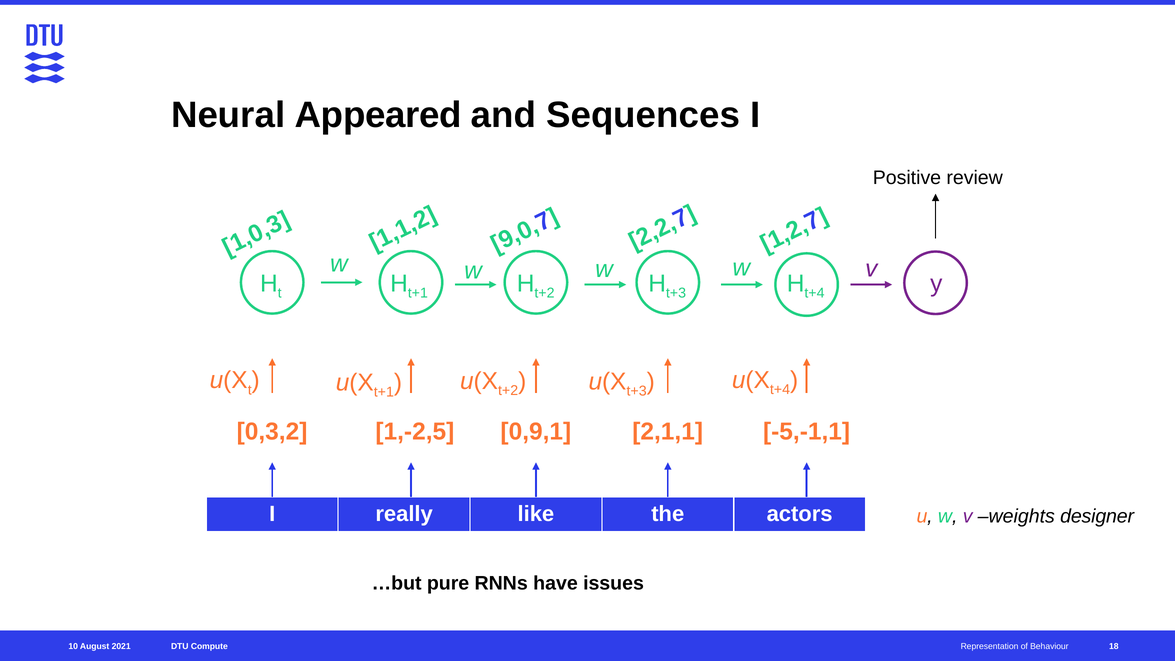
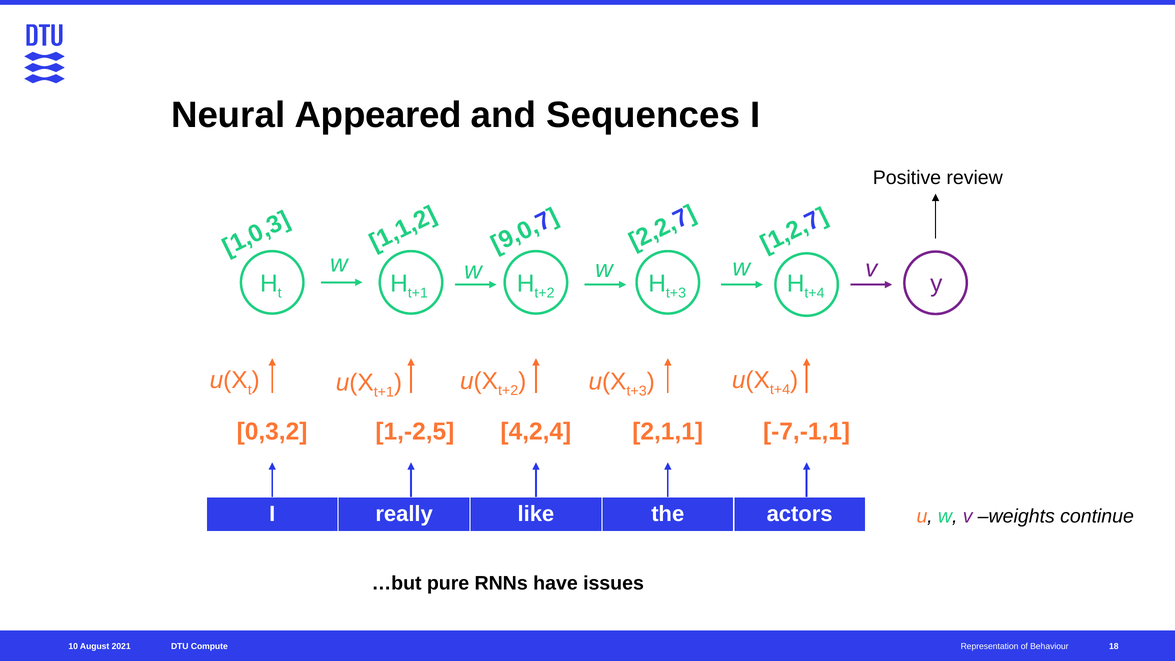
0,9,1: 0,9,1 -> 4,2,4 (536, 432)
-5,-1,1: -5,-1,1 -> -7,-1,1 (807, 432)
designer: designer -> continue (1097, 516)
